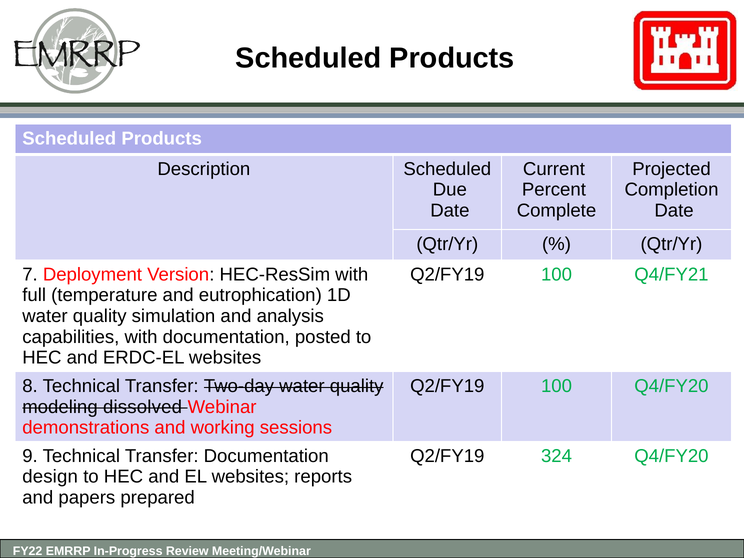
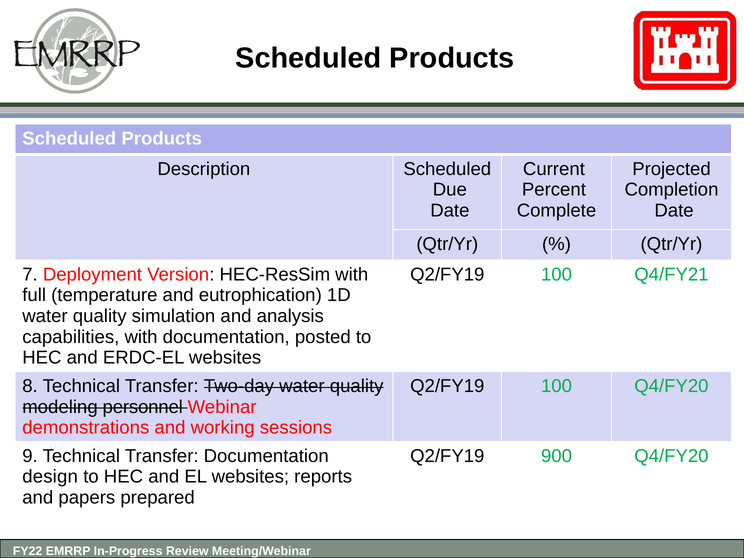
dissolved: dissolved -> personnel (143, 407)
324: 324 -> 900 (557, 456)
